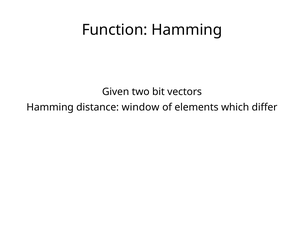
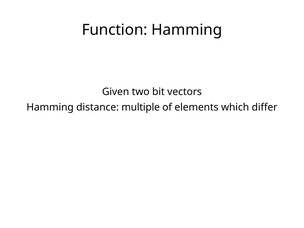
window: window -> multiple (141, 107)
